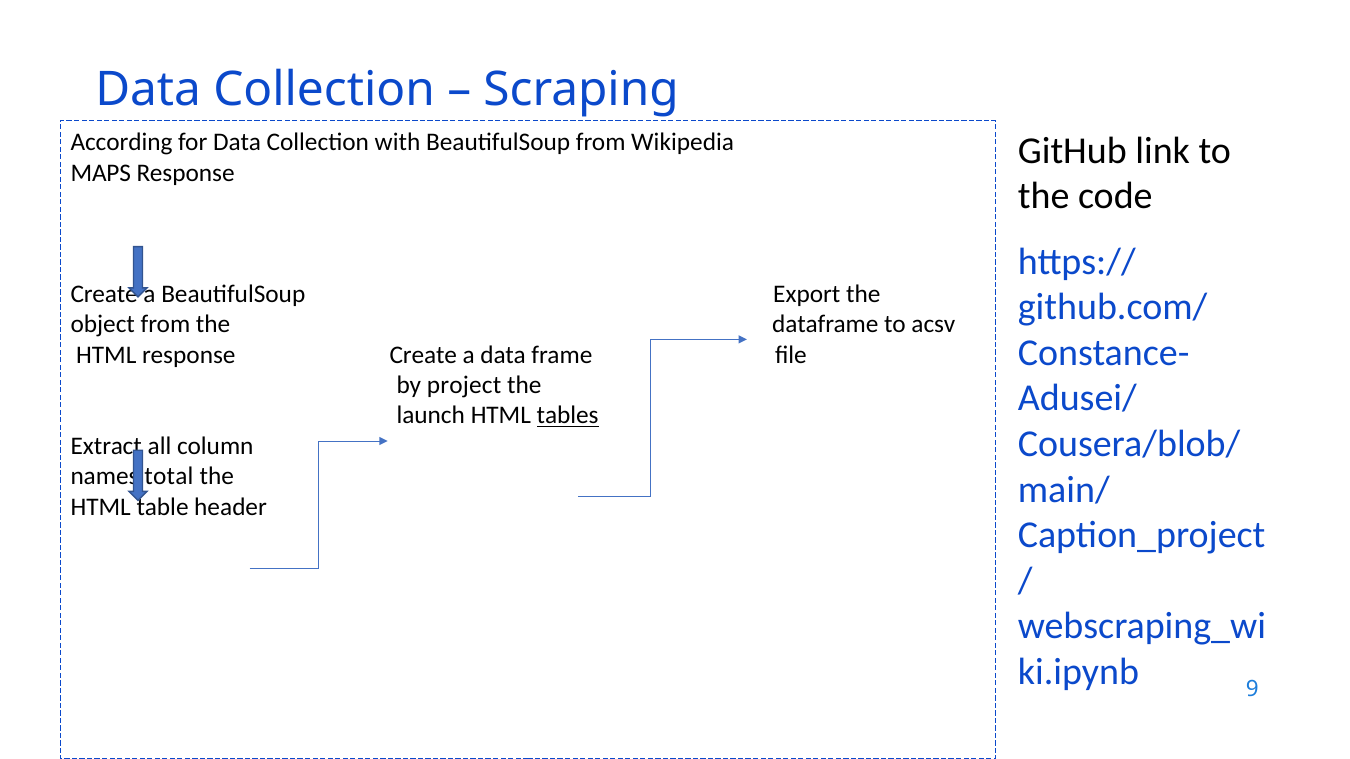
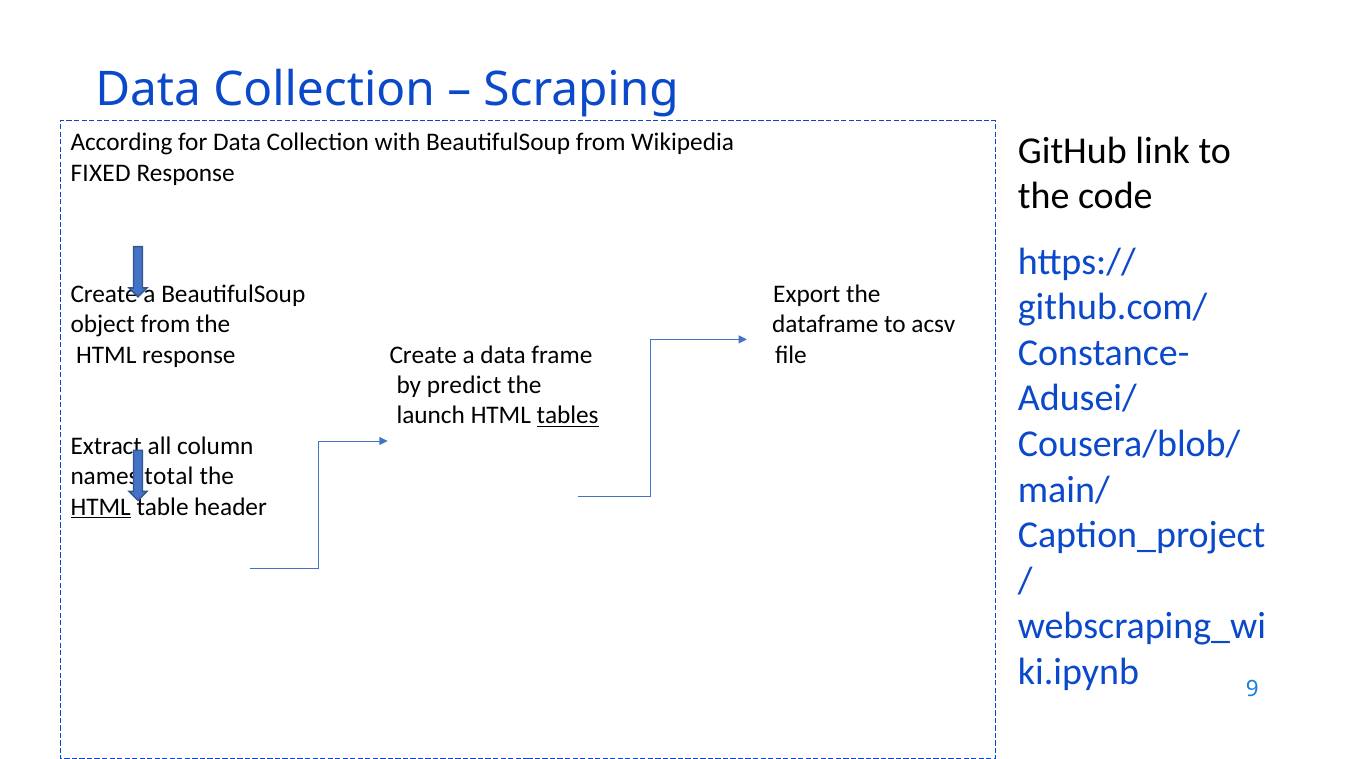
MAPS: MAPS -> FIXED (101, 173)
project: project -> predict (464, 385)
HTML underline: none -> present (101, 507)
